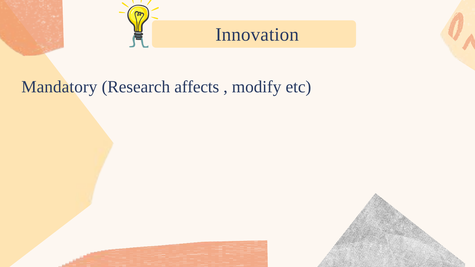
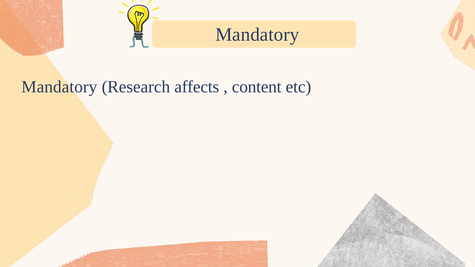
Innovation: Innovation -> Mandatory (257, 35)
modify: modify -> content (257, 87)
